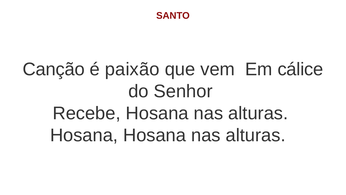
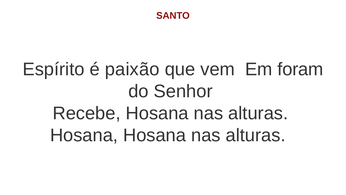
Canção: Canção -> Espírito (54, 69)
cálice: cálice -> foram (300, 69)
